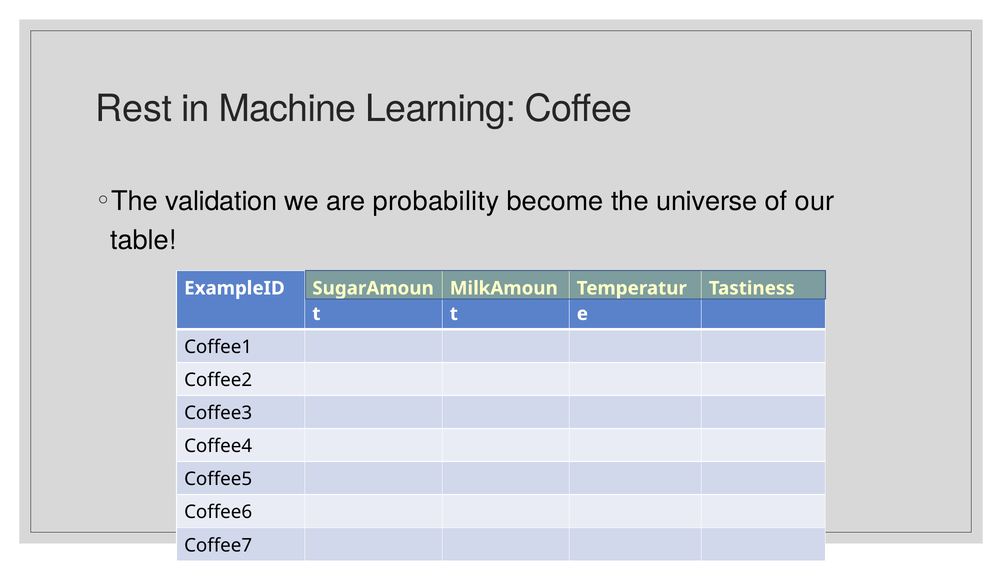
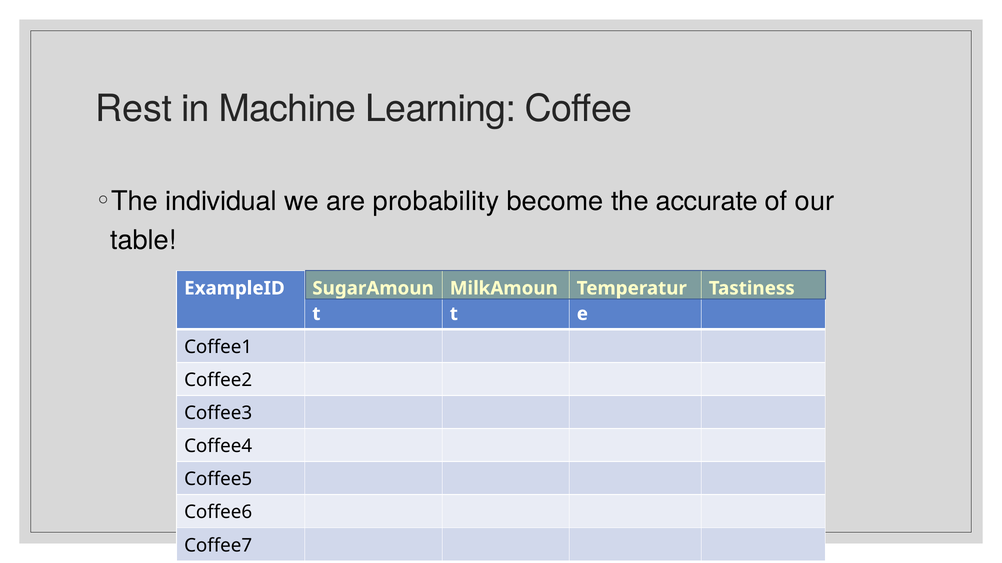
validation: validation -> individual (221, 201)
universe: universe -> accurate (707, 201)
